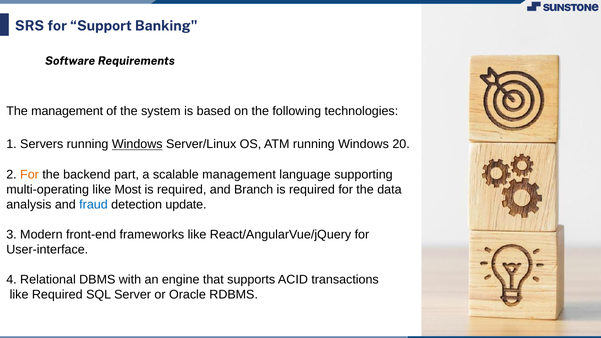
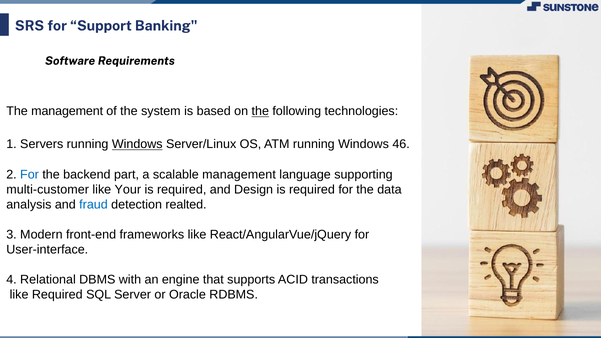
the underline: none -> present (260, 111)
20: 20 -> 46 (401, 144)
For colour: orange -> blue (30, 174)
multi-operating: multi-operating -> multi-customer (48, 189)
Most: Most -> Your (128, 189)
Branch: Branch -> Design (254, 189)
update: update -> realted (186, 204)
